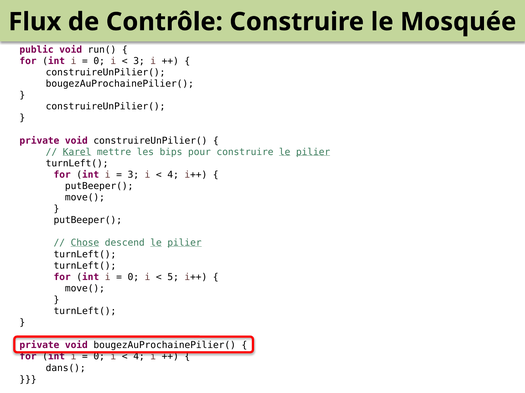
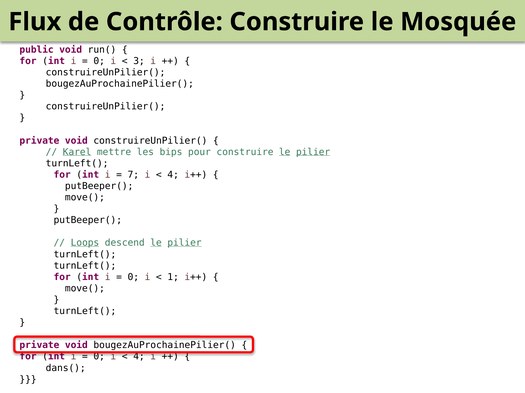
3: 3 -> 7 (133, 175)
Chose: Chose -> Loops (85, 243)
5: 5 -> 1 (173, 277)
